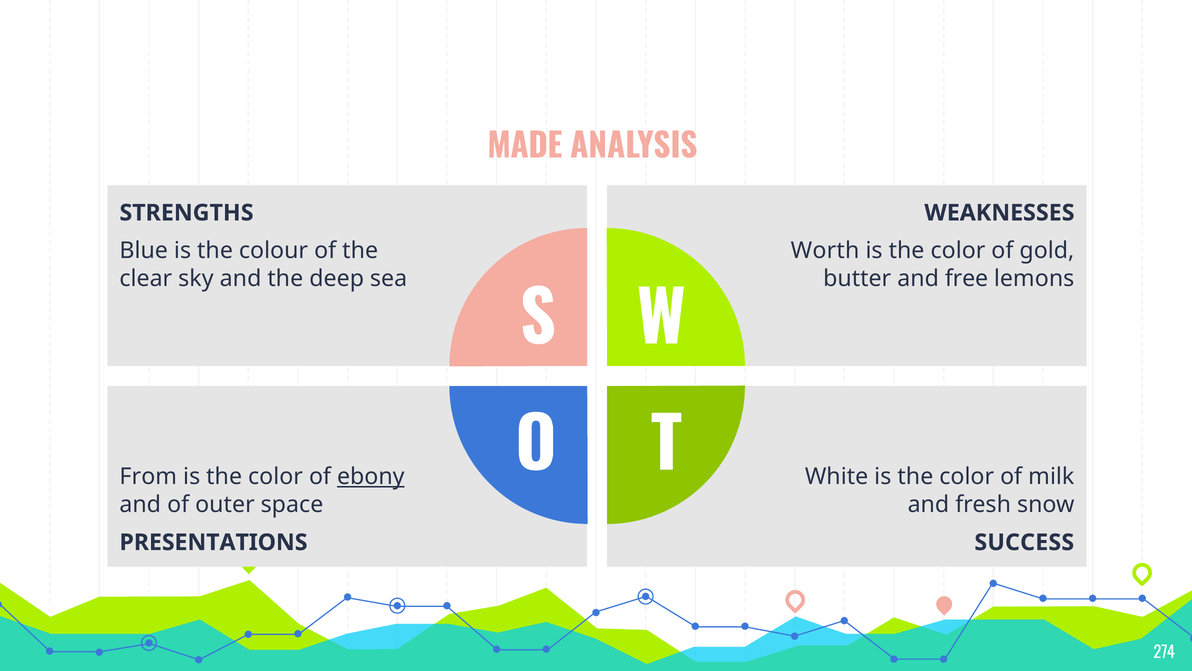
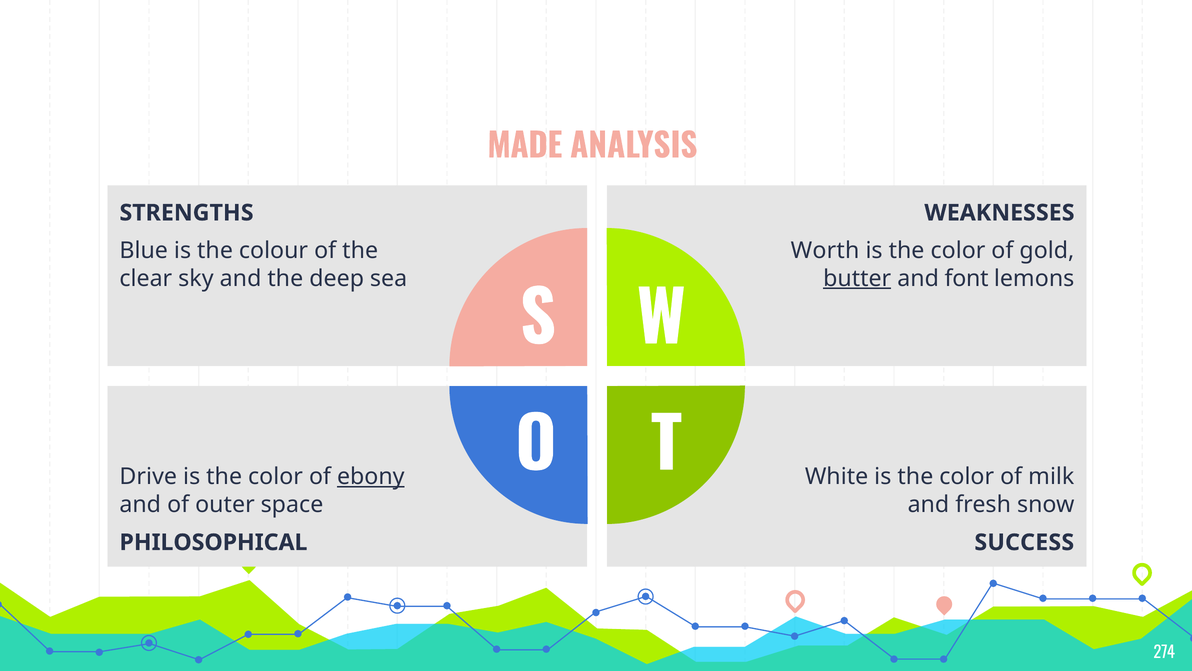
butter underline: none -> present (857, 278)
free: free -> font (967, 278)
From: From -> Drive (148, 476)
PRESENTATIONS: PRESENTATIONS -> PHILOSOPHICAL (213, 542)
